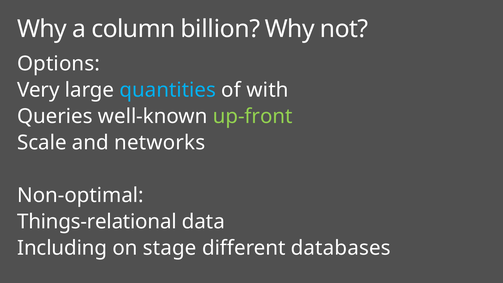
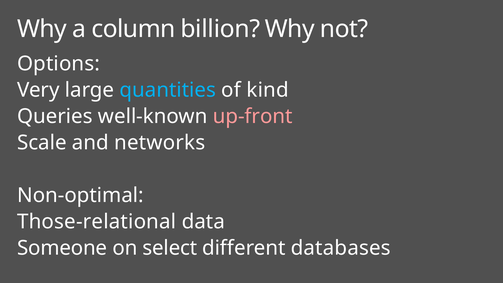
with: with -> kind (268, 90)
up-front colour: light green -> pink (253, 116)
Things-relational: Things-relational -> Those-relational (97, 222)
Including: Including -> Someone (62, 248)
stage: stage -> select (170, 248)
